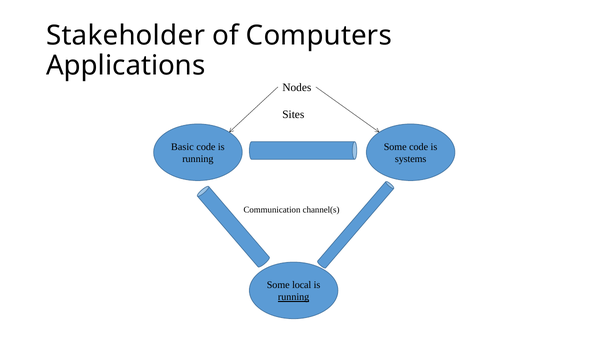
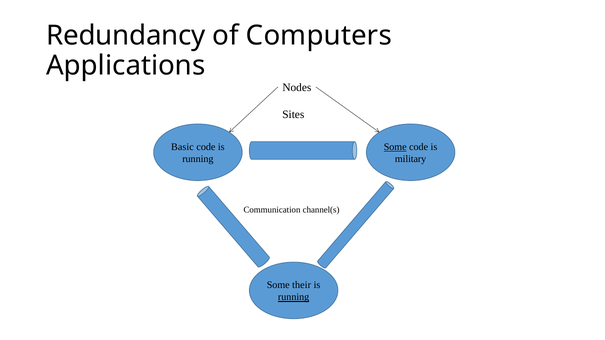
Stakeholder: Stakeholder -> Redundancy (126, 36)
Some underline: none -> present (395, 147)
systems: systems -> military (411, 159)
local: local -> their (302, 285)
